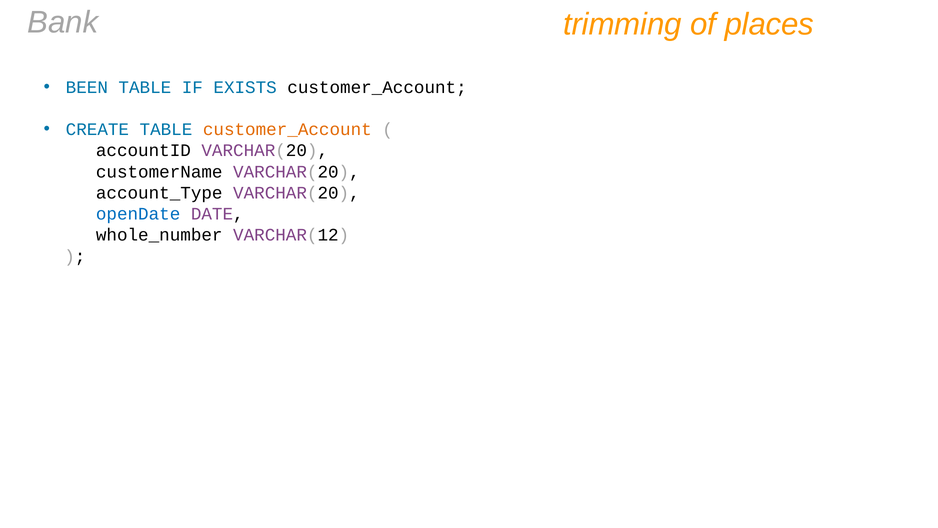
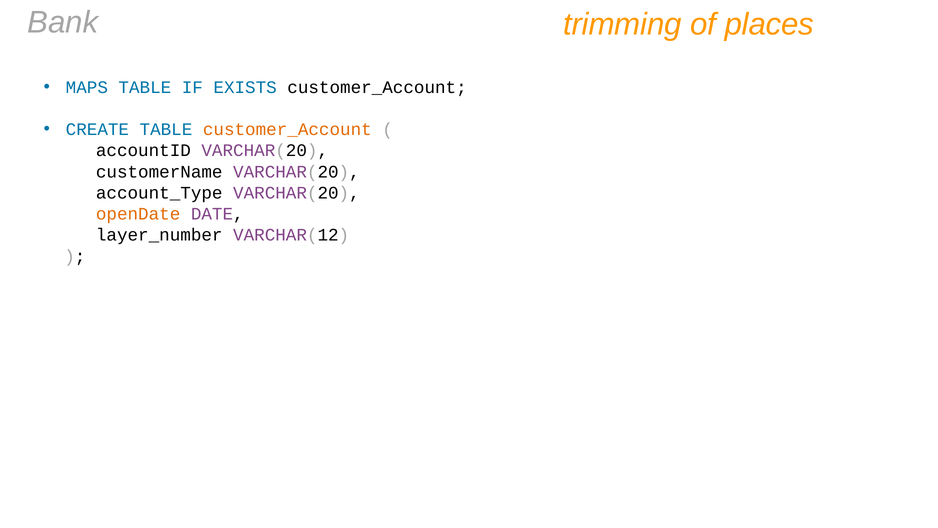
BEEN: BEEN -> MAPS (87, 87)
openDate colour: blue -> orange (138, 214)
whole_number: whole_number -> layer_number (159, 235)
